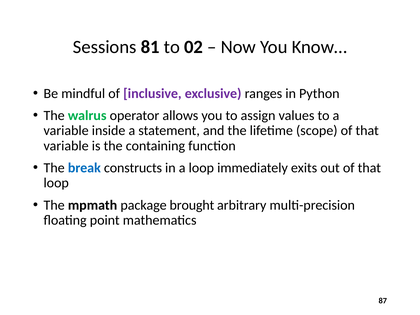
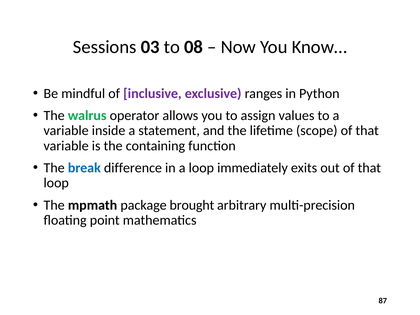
81: 81 -> 03 (150, 47)
02: 02 -> 08 (194, 47)
constructs: constructs -> difference (133, 168)
